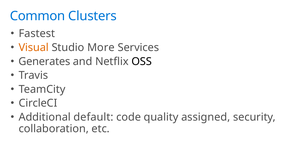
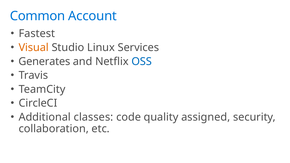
Clusters: Clusters -> Account (92, 16)
More: More -> Linux (101, 48)
OSS colour: black -> blue (142, 61)
default: default -> classes (93, 117)
